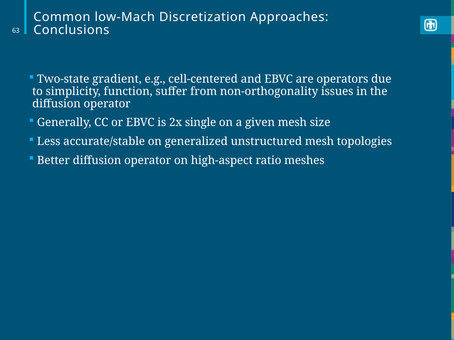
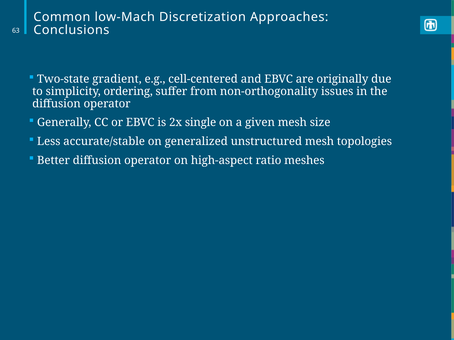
operators: operators -> originally (342, 79)
function: function -> ordering (128, 92)
